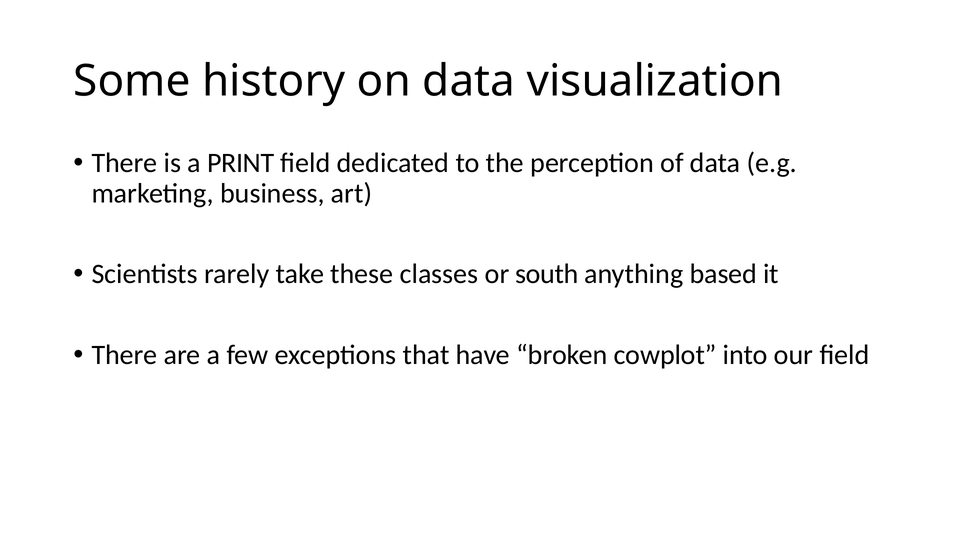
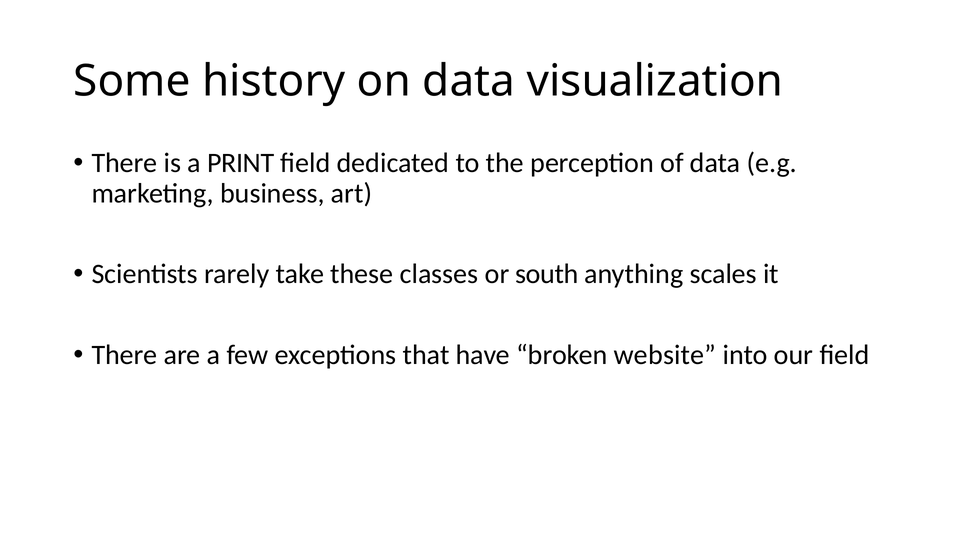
based: based -> scales (723, 274)
cowplot: cowplot -> website (665, 355)
